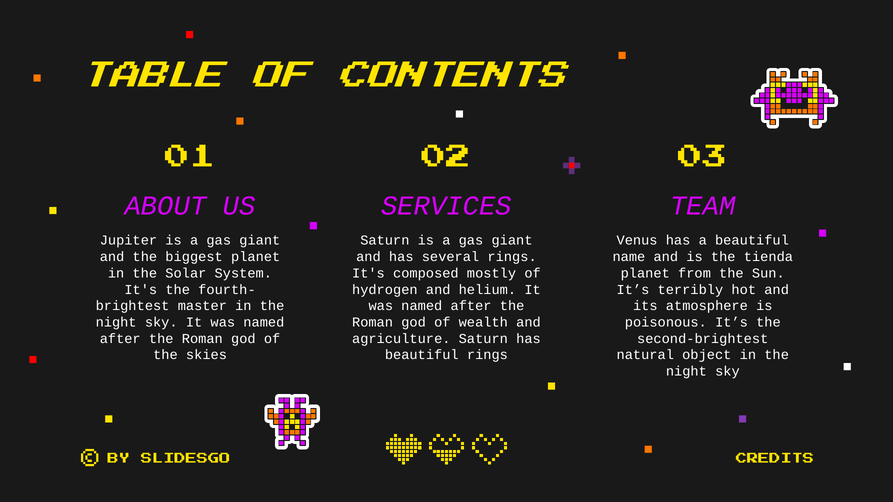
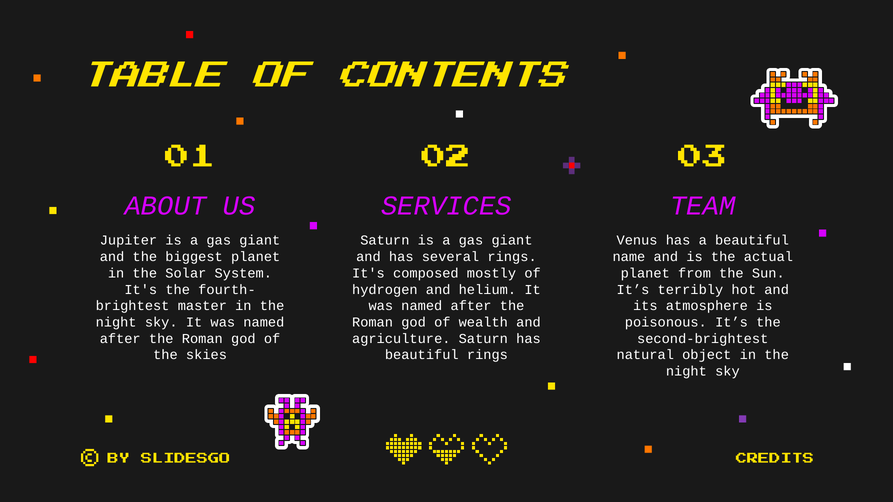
tienda: tienda -> actual (768, 257)
